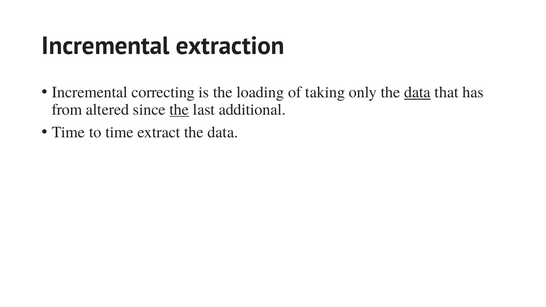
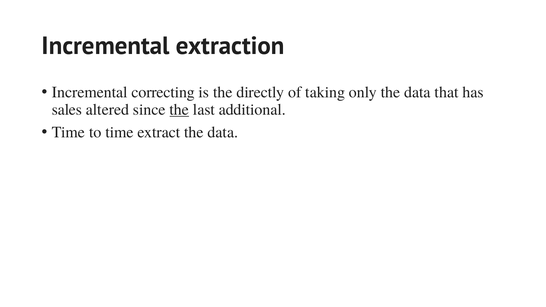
loading: loading -> directly (260, 92)
data underline: present -> none (417, 92)
from: from -> sales (67, 110)
